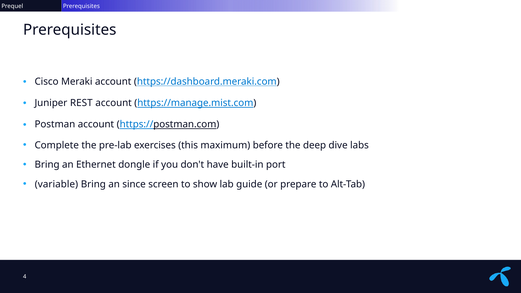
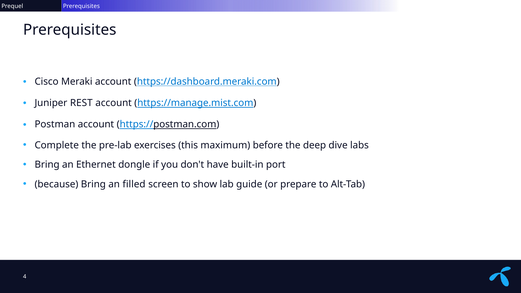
variable: variable -> because (56, 184)
since: since -> filled (134, 184)
